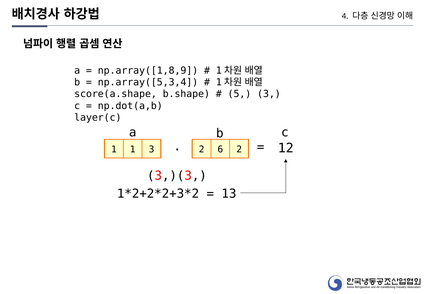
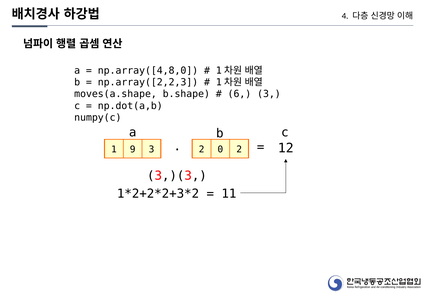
np.array([1,8,9: np.array([1,8,9 -> np.array([4,8,0 (148, 71)
np.array([5,3,4: np.array([5,3,4 -> np.array([2,2,3 (148, 82)
score(a.shape: score(a.shape -> moves(a.shape (116, 94)
5: 5 -> 6 (239, 94)
layer(c: layer(c -> numpy(c (98, 118)
6: 6 -> 0 (220, 149)
1 1: 1 -> 9 (133, 149)
13: 13 -> 11 (229, 194)
